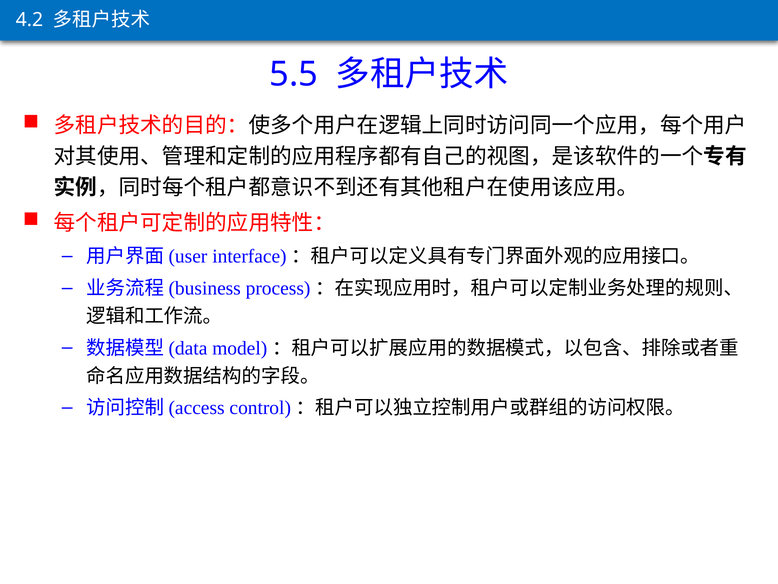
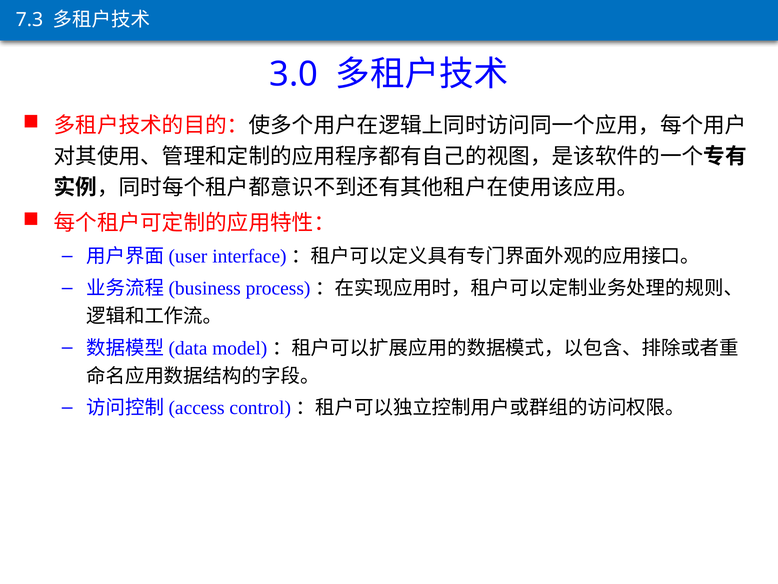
4.2: 4.2 -> 7.3 (29, 20)
5.5: 5.5 -> 3.0 (294, 74)
